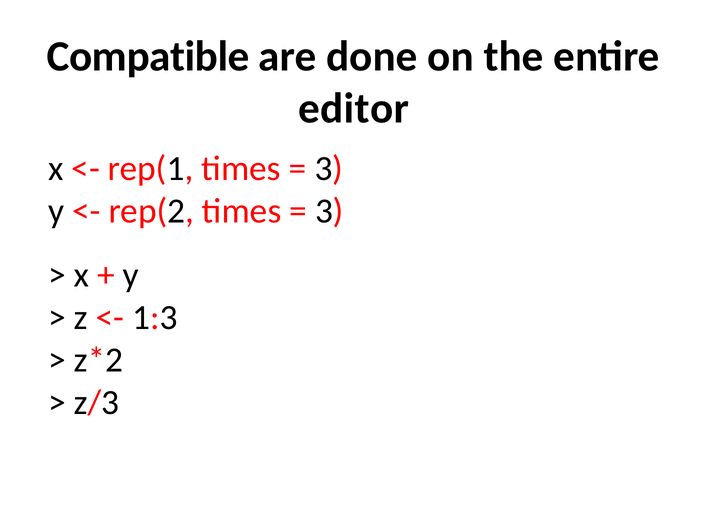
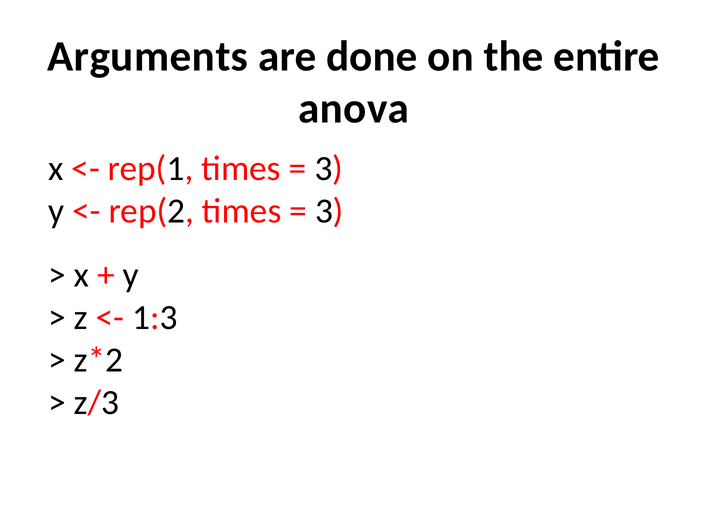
Compatible: Compatible -> Arguments (148, 57)
editor: editor -> anova (354, 109)
